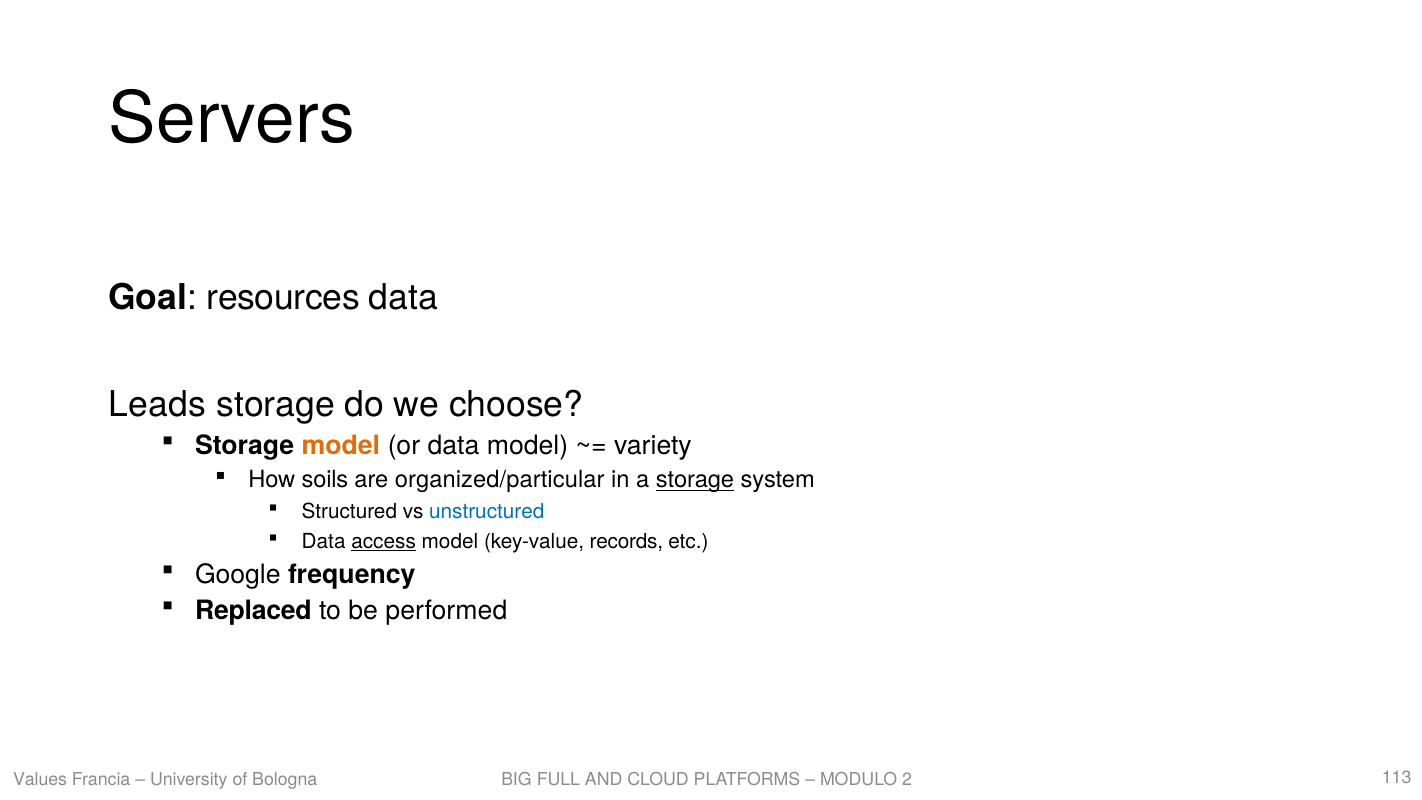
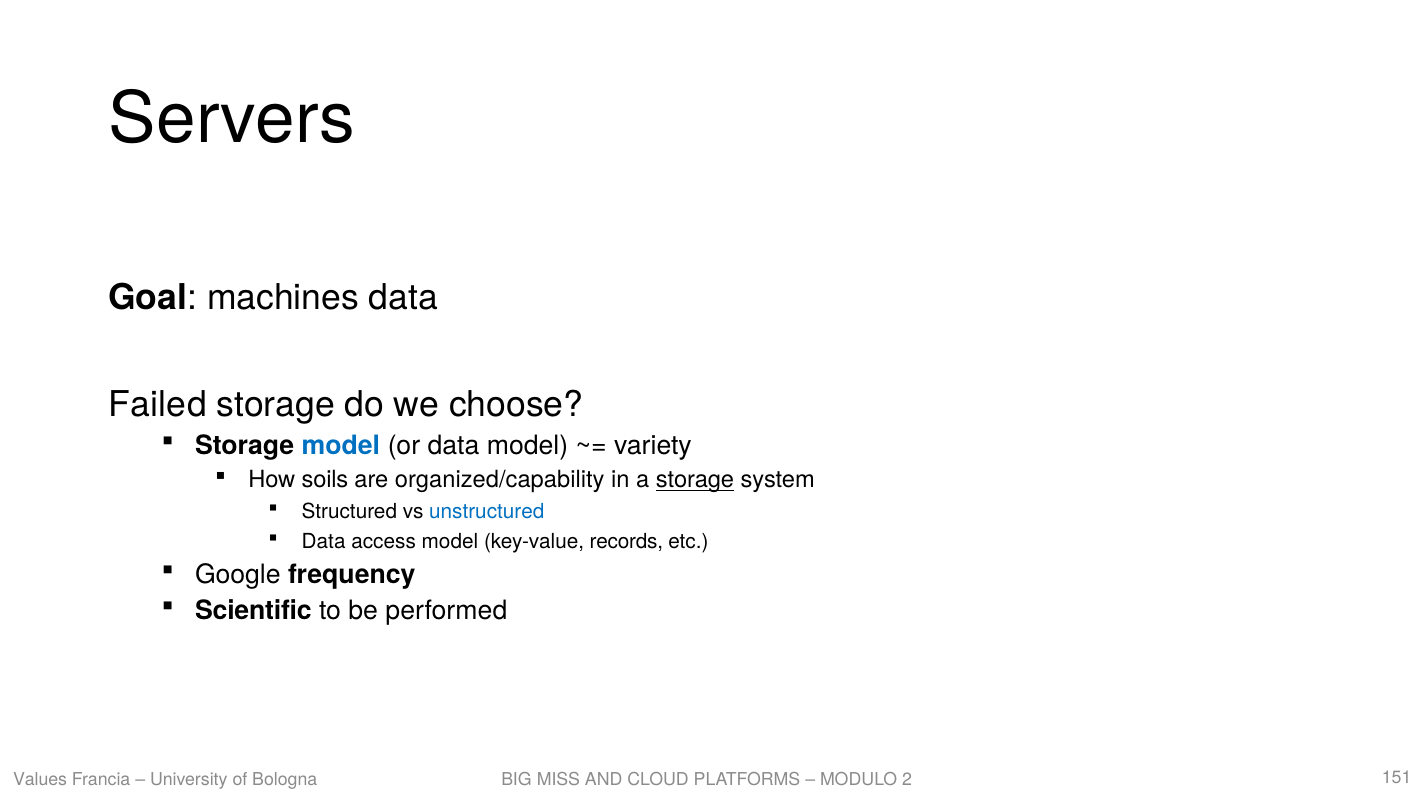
resources: resources -> machines (283, 298)
Leads: Leads -> Failed (158, 404)
model colour: orange -> blue (341, 446)
organized/particular: organized/particular -> organized/capability (500, 480)
access underline: present -> none (384, 541)
Replaced: Replaced -> Scientific (253, 610)
FULL: FULL -> MISS (558, 780)
113: 113 -> 151 (1397, 778)
